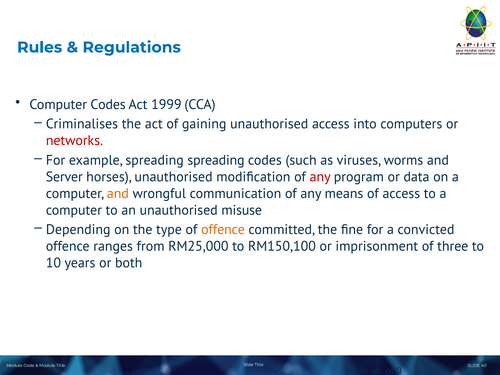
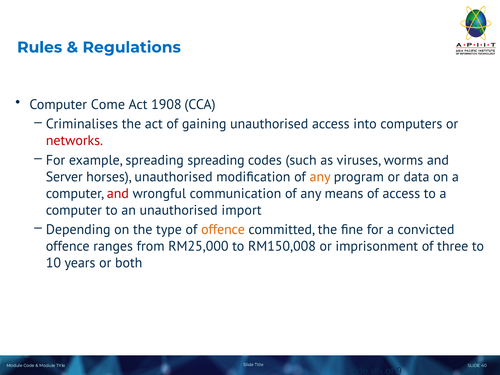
Computer Codes: Codes -> Come (108, 105)
1999: 1999 -> 1908 (166, 105)
any colour: red -> orange (320, 177)
and colour: orange -> red (118, 194)
misuse: misuse -> import (242, 210)
RM150,100: RM150,100 -> RM150,008 (282, 246)
